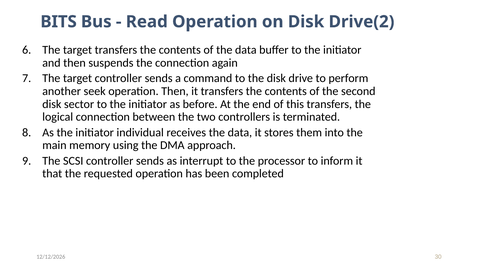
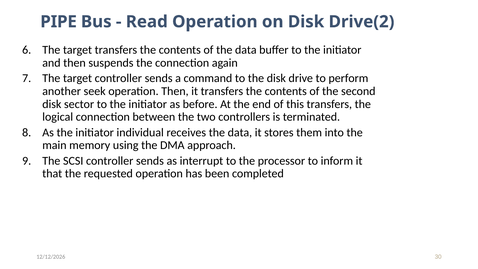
BITS: BITS -> PIPE (59, 22)
